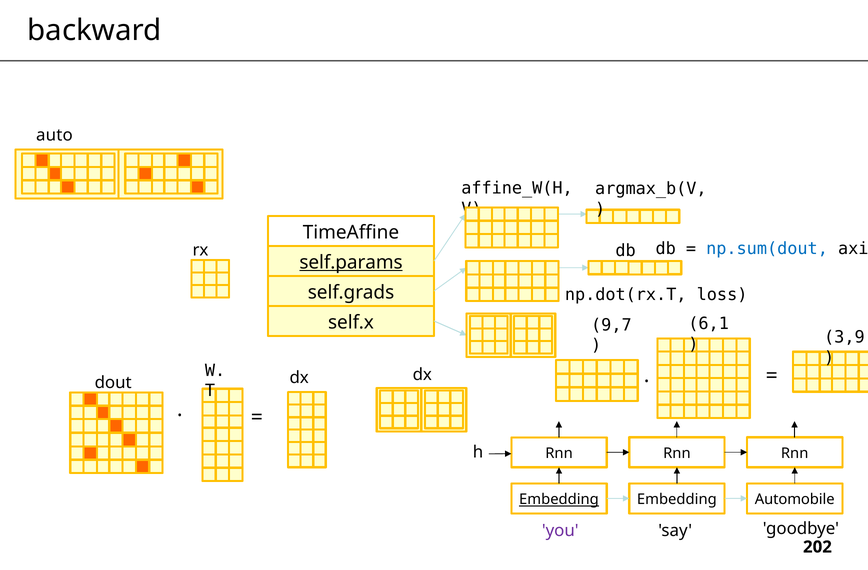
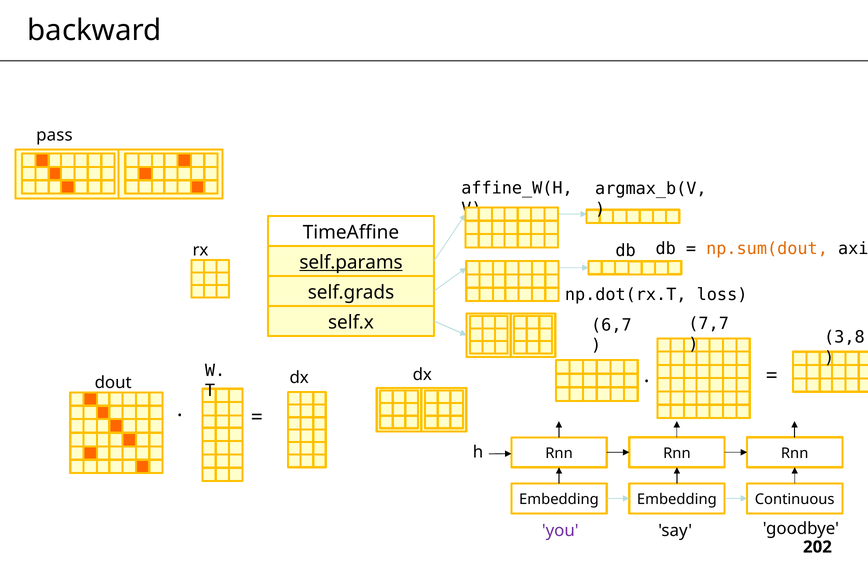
auto: auto -> pass (54, 135)
np.sum(dout colour: blue -> orange (767, 249)
6,1: 6,1 -> 7,7 (709, 324)
9,7: 9,7 -> 6,7 (611, 325)
3,9: 3,9 -> 3,8 (844, 337)
Embedding underline: present -> none (559, 500)
Automobile: Automobile -> Continuous (795, 500)
